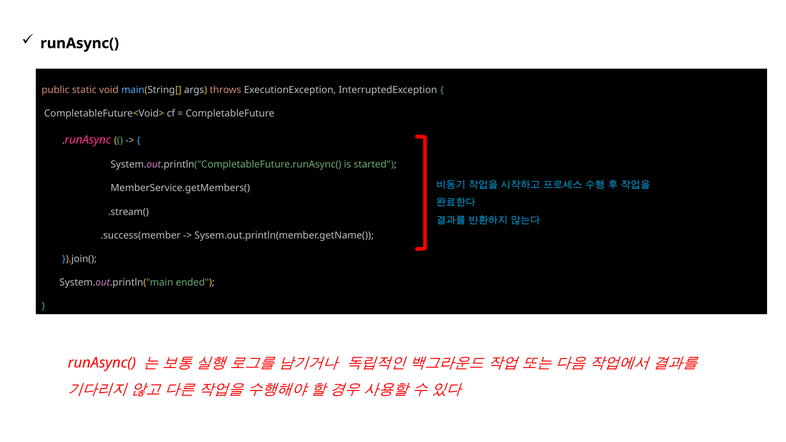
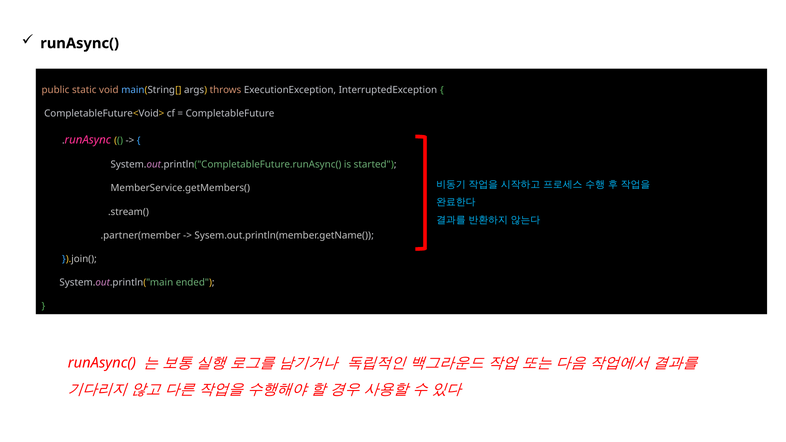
.success(member: .success(member -> .partner(member (141, 235)
